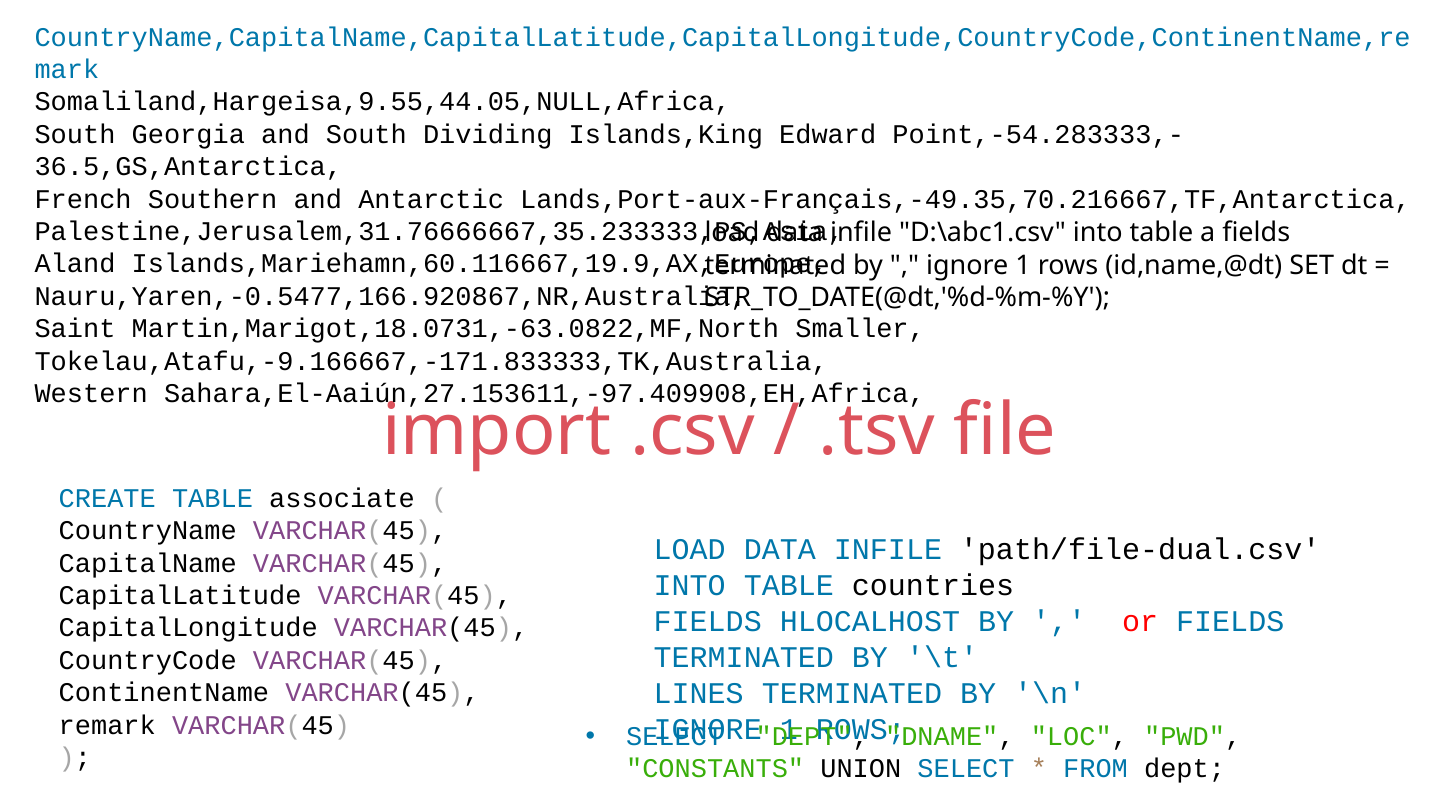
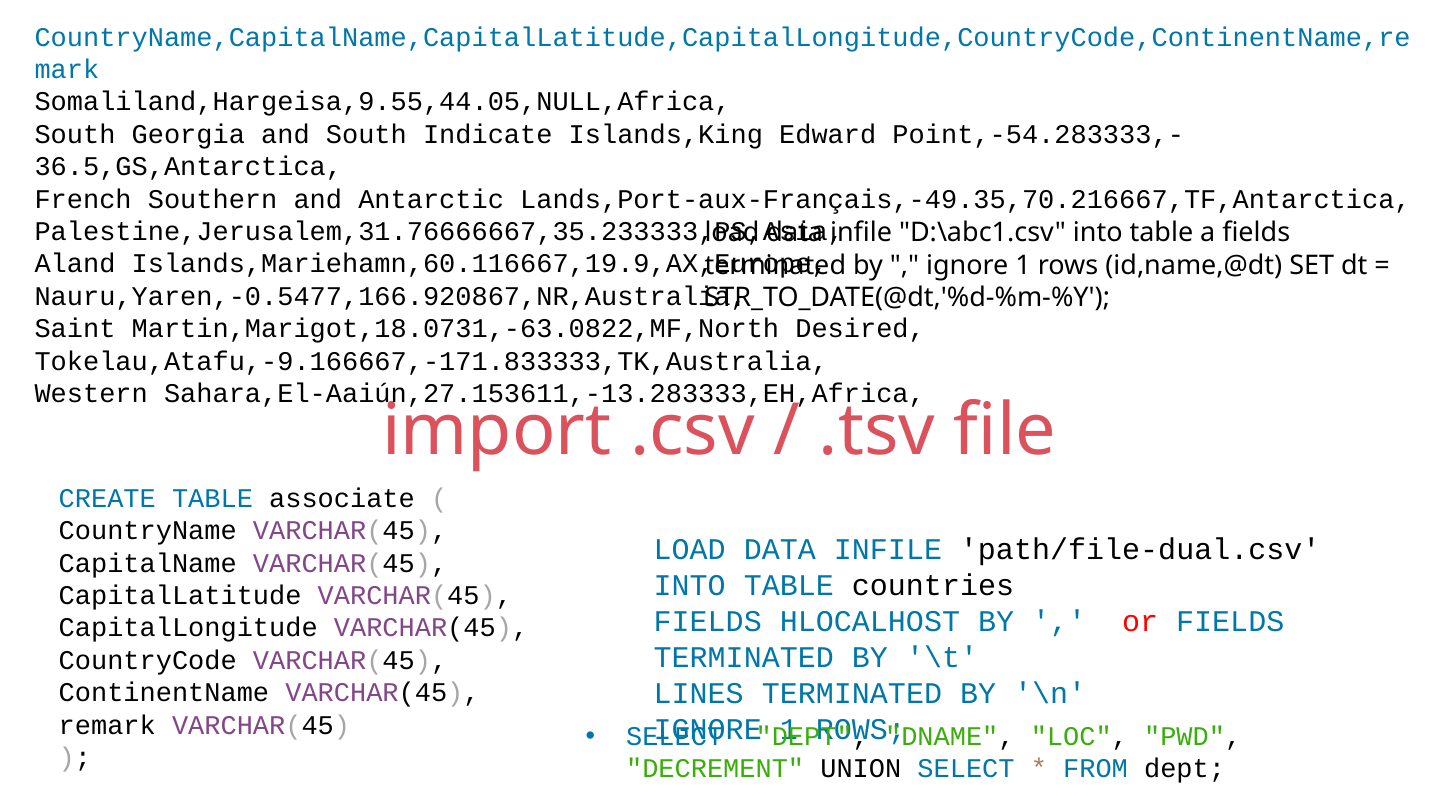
Dividing: Dividing -> Indicate (488, 134)
Smaller: Smaller -> Desired (860, 329)
Sahara,El-Aaiún,27.153611,-97.409908,EH,Africa: Sahara,El-Aaiún,27.153611,-97.409908,EH,Africa -> Sahara,El-Aaiún,27.153611,-13.283333,EH,Africa (544, 393)
CONSTANTS: CONSTANTS -> DECREMENT (715, 768)
